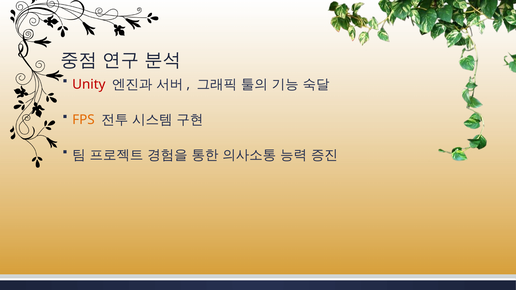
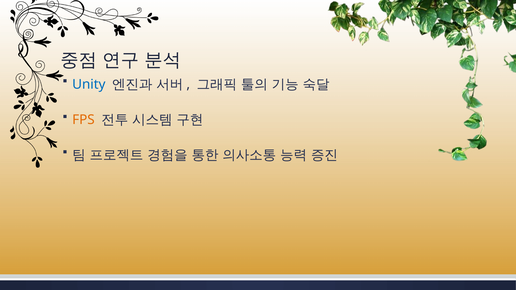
Unity colour: red -> blue (89, 84)
